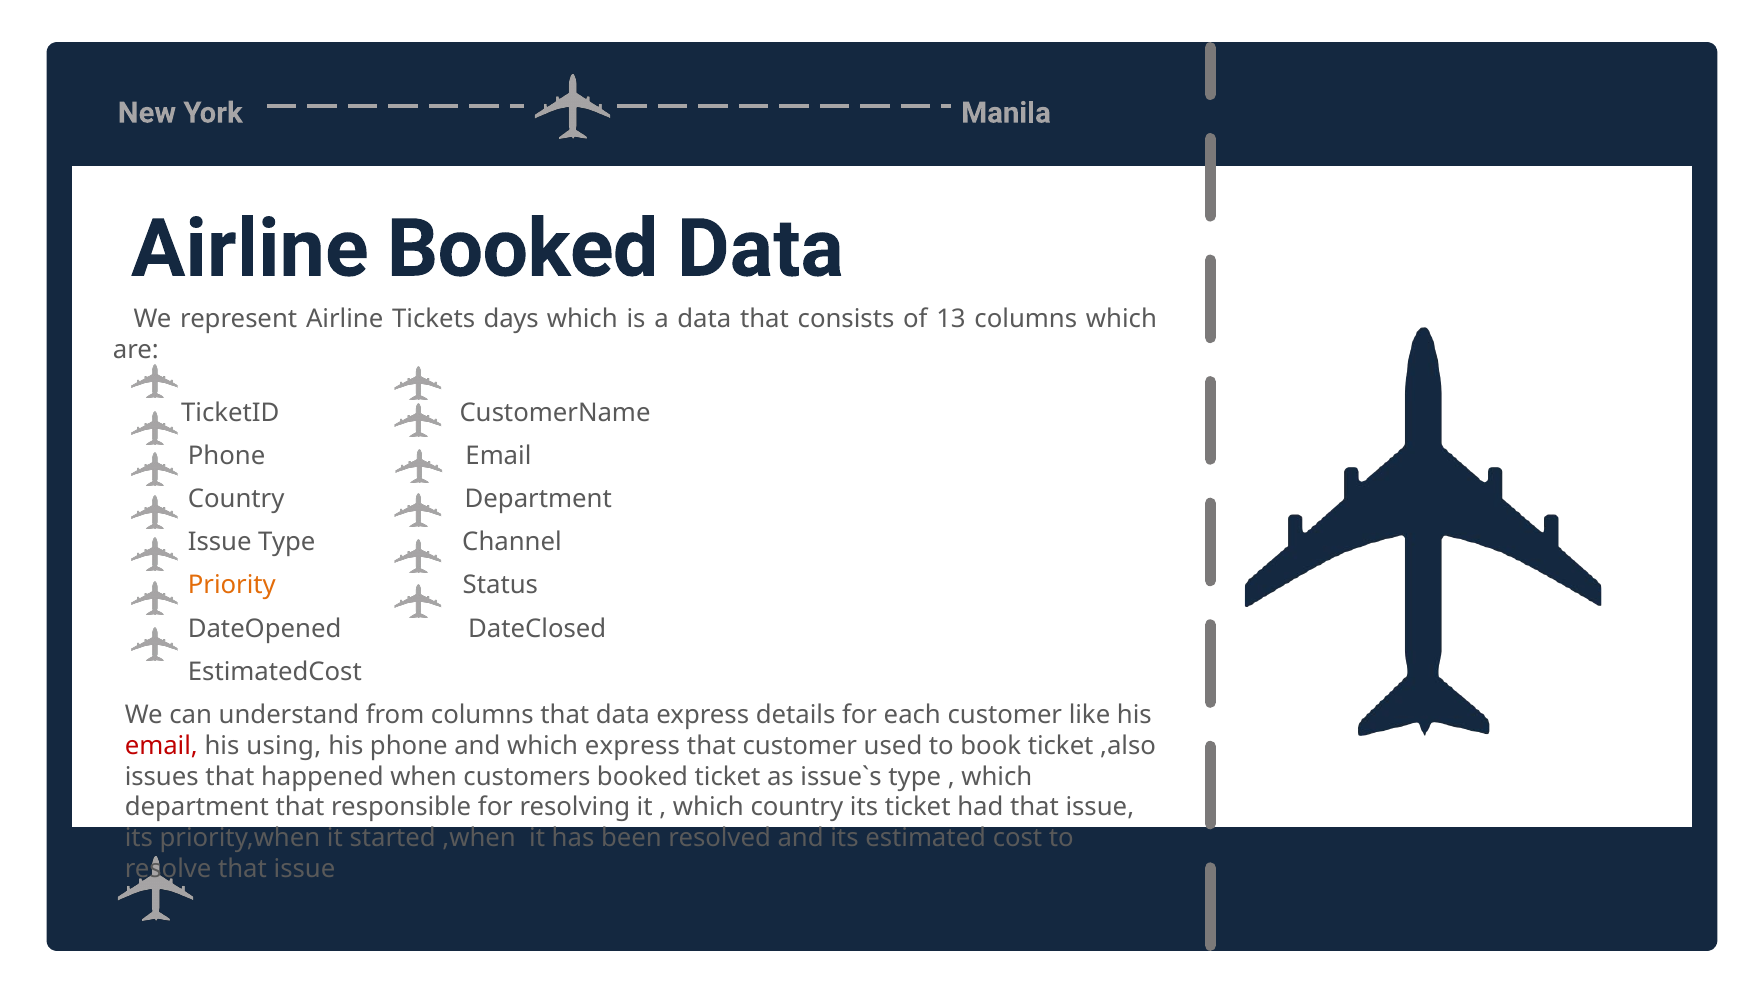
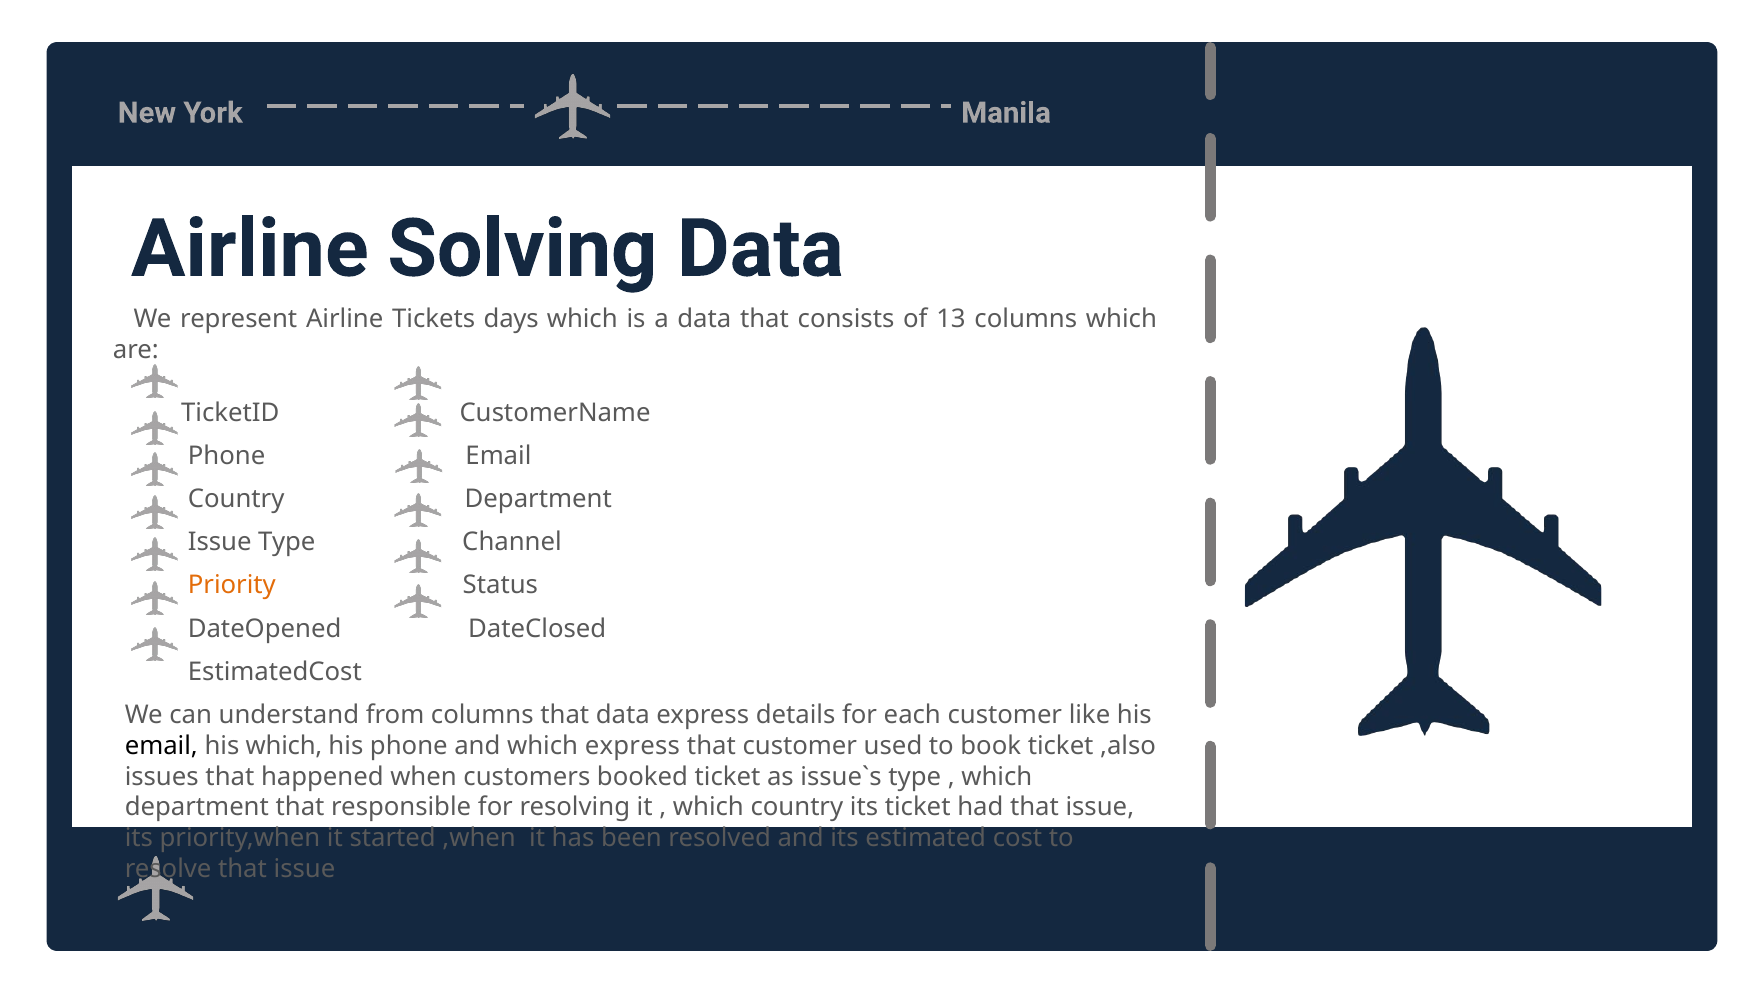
Airline Booked: Booked -> Solving (522, 249)
email colour: red -> black (161, 745)
his using: using -> which (284, 745)
